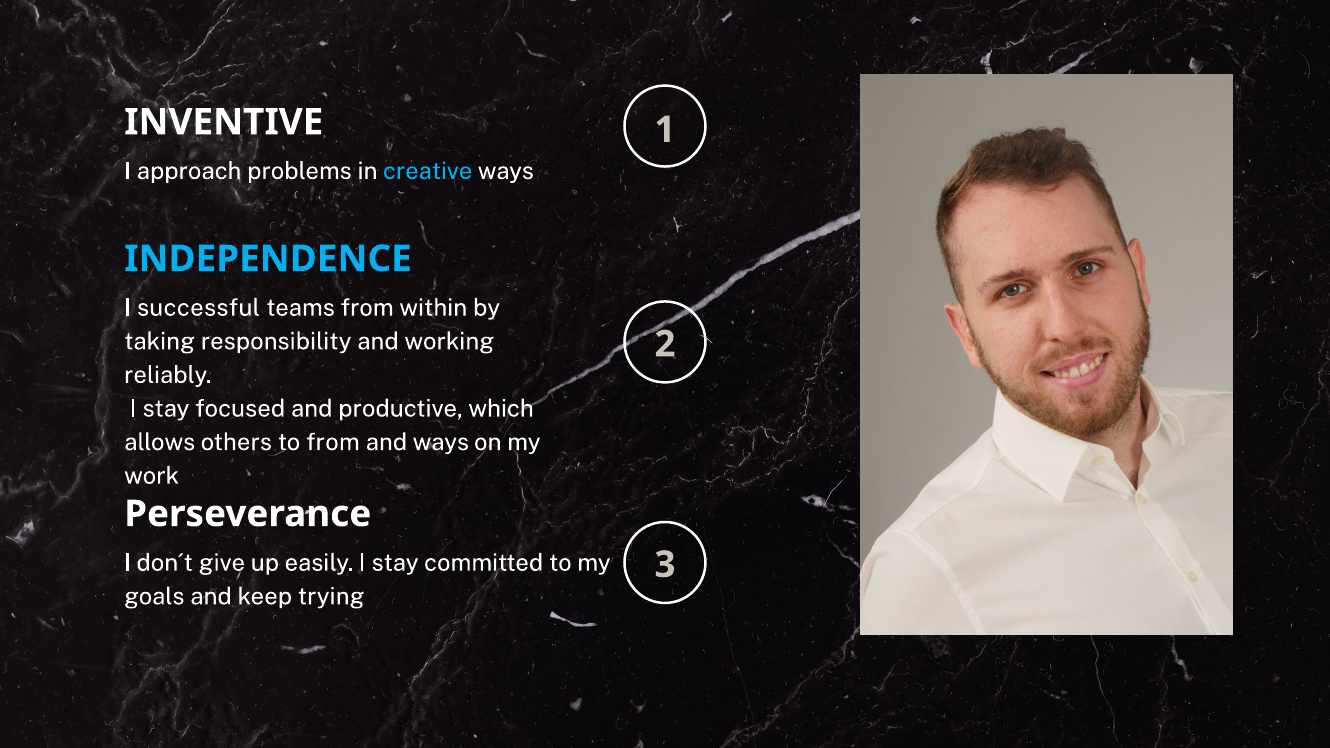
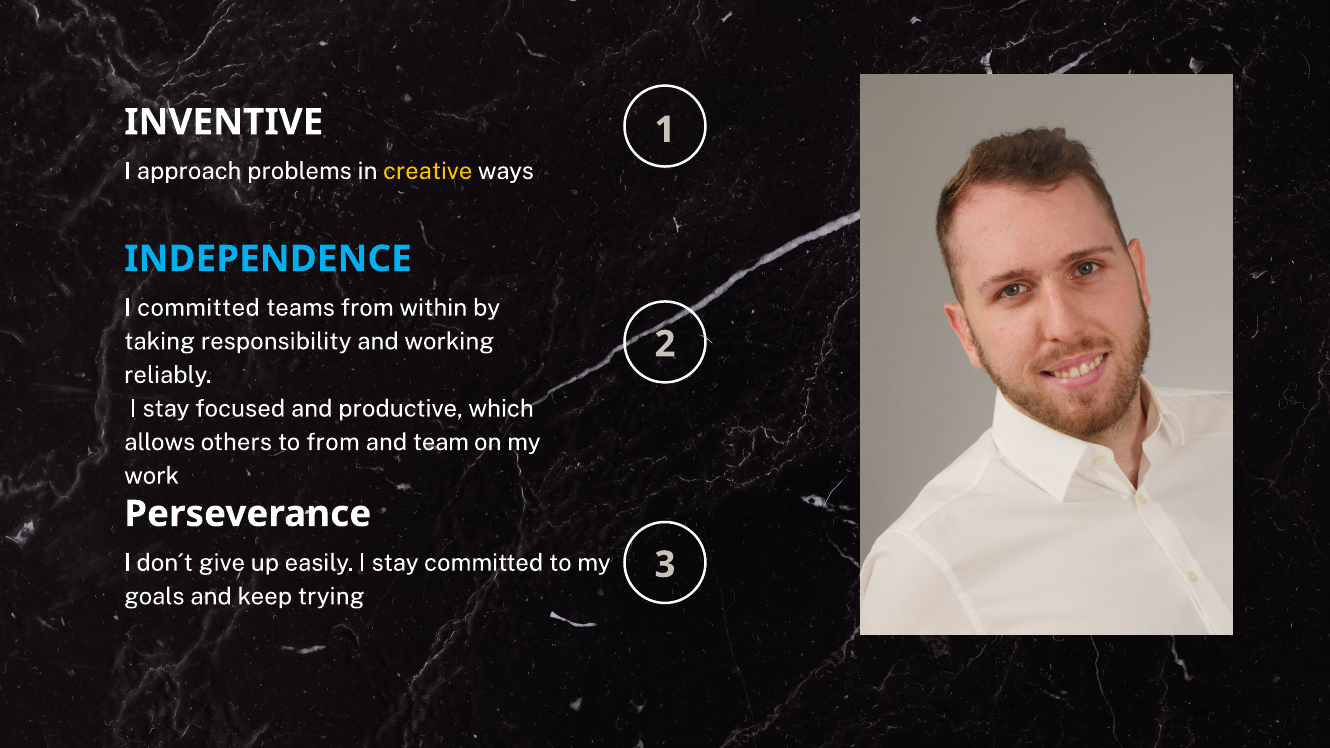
creative colour: light blue -> yellow (428, 171)
I successful: successful -> committed (198, 308)
and ways: ways -> team (441, 442)
